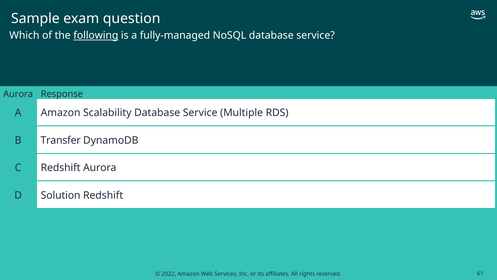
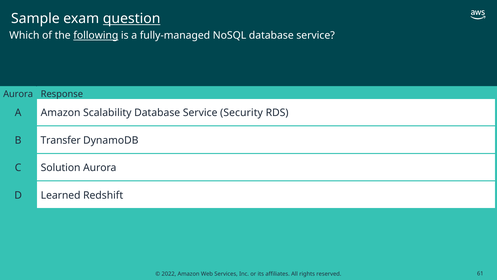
question underline: none -> present (132, 19)
Multiple: Multiple -> Security (242, 113)
C Redshift: Redshift -> Solution (61, 168)
Solution: Solution -> Learned (61, 195)
